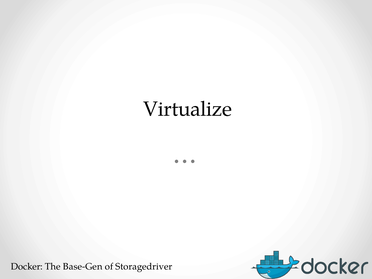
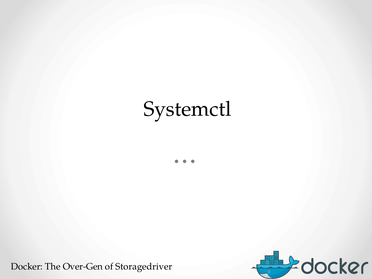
Virtualize: Virtualize -> Systemctl (187, 109)
Base-Gen: Base-Gen -> Over-Gen (83, 267)
